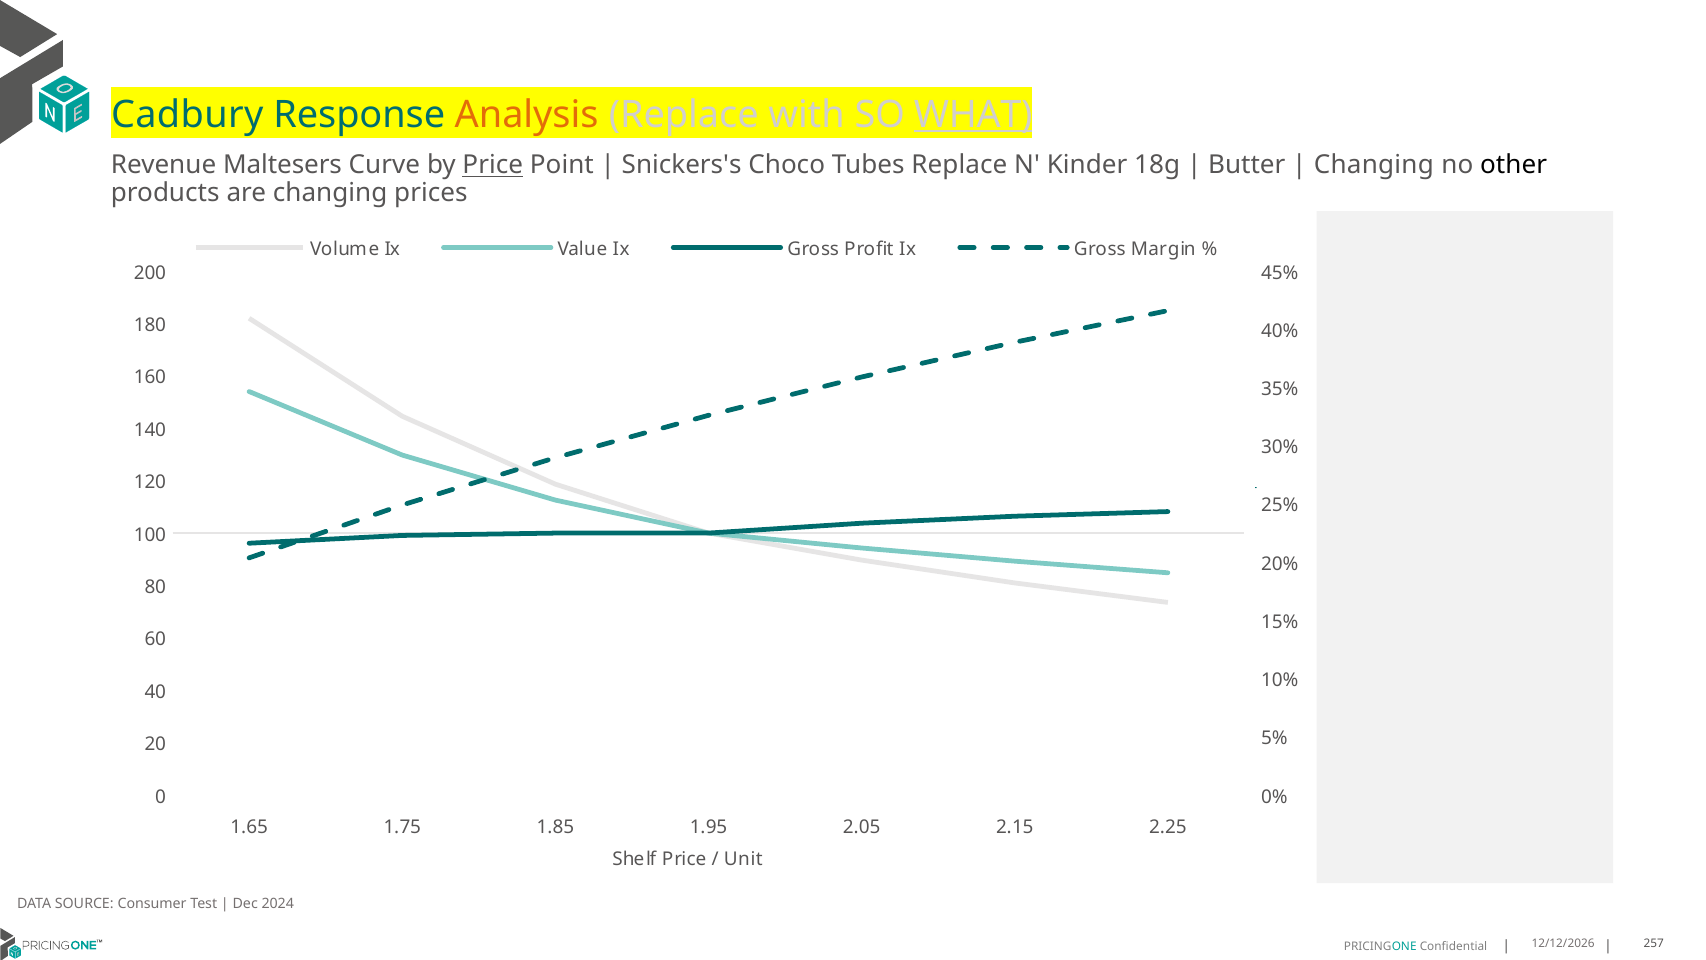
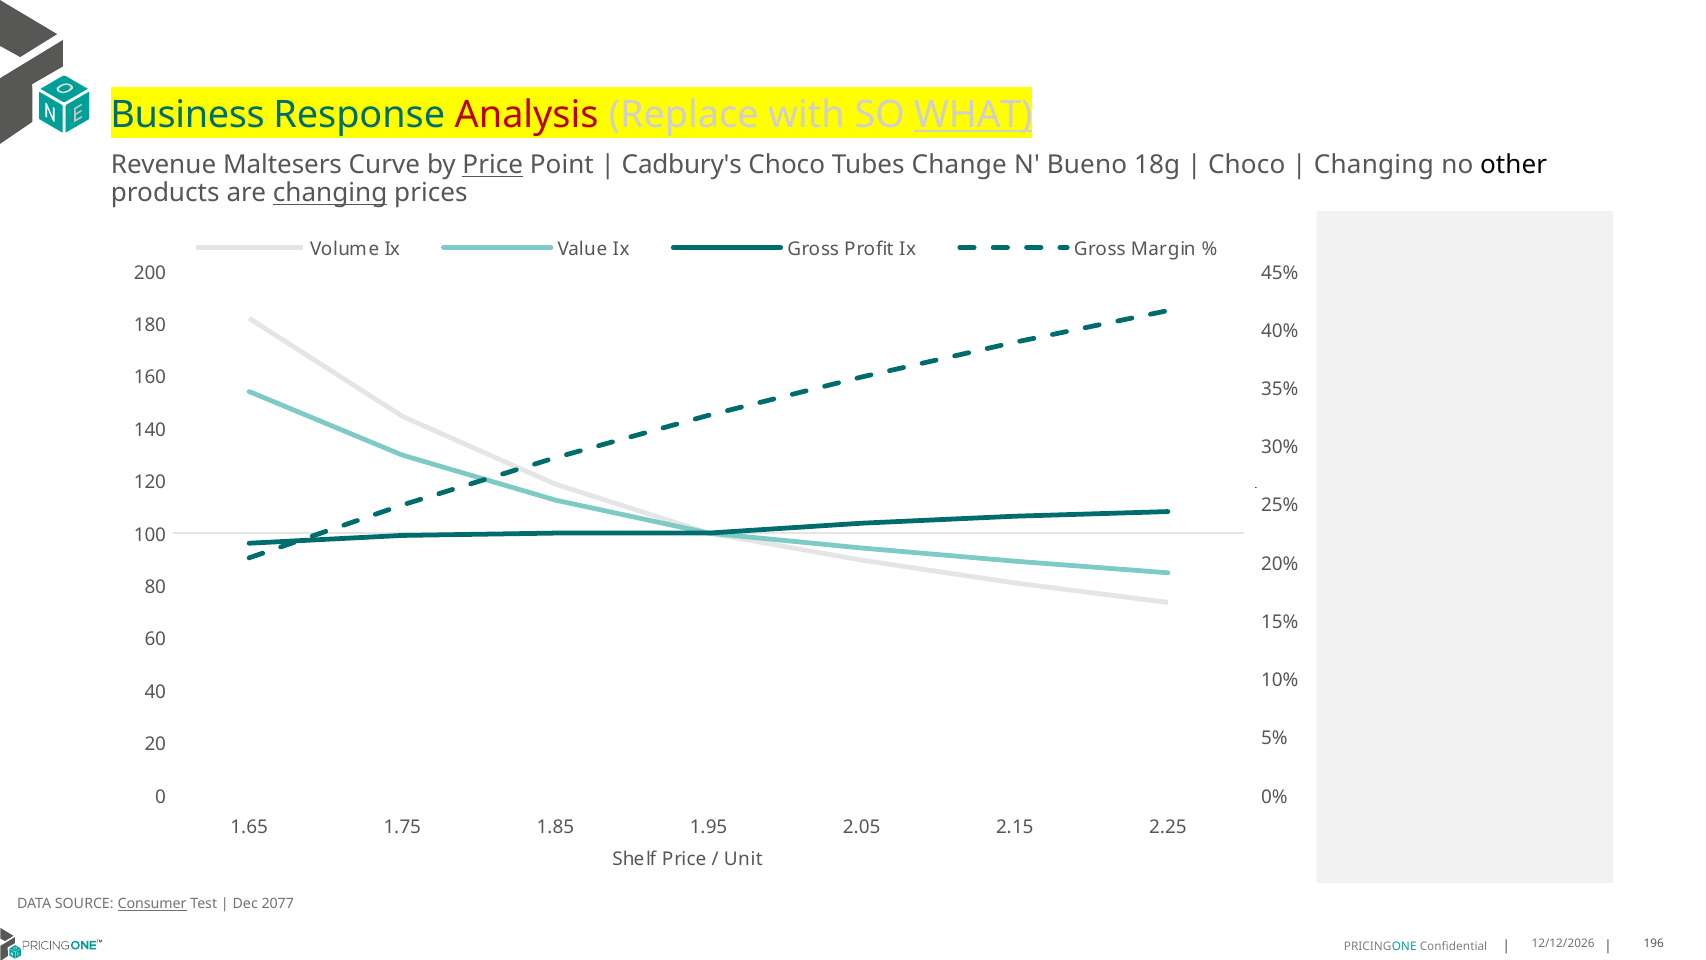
Cadbury: Cadbury -> Business (188, 115)
Analysis colour: orange -> red (527, 115)
Snickers's: Snickers's -> Cadbury's (682, 165)
Tubes Replace: Replace -> Change (959, 165)
Kinder: Kinder -> Bueno (1087, 165)
Butter: Butter -> Choco (1247, 165)
changing underline: none -> present (330, 193)
Consumer underline: none -> present (152, 904)
2024: 2024 -> 2077 (278, 904)
257: 257 -> 196 (1654, 944)
